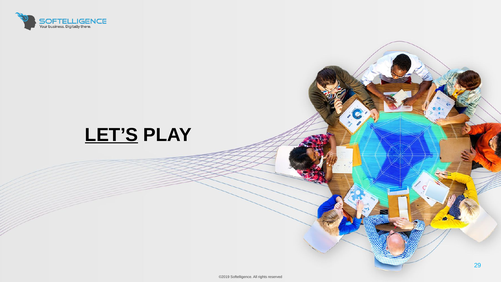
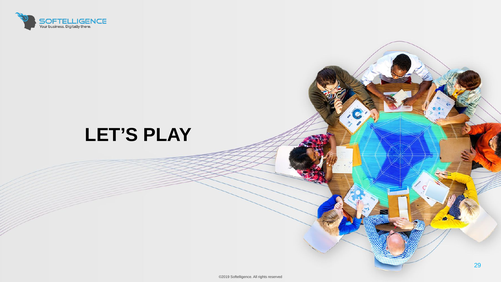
LET’S underline: present -> none (111, 135)
